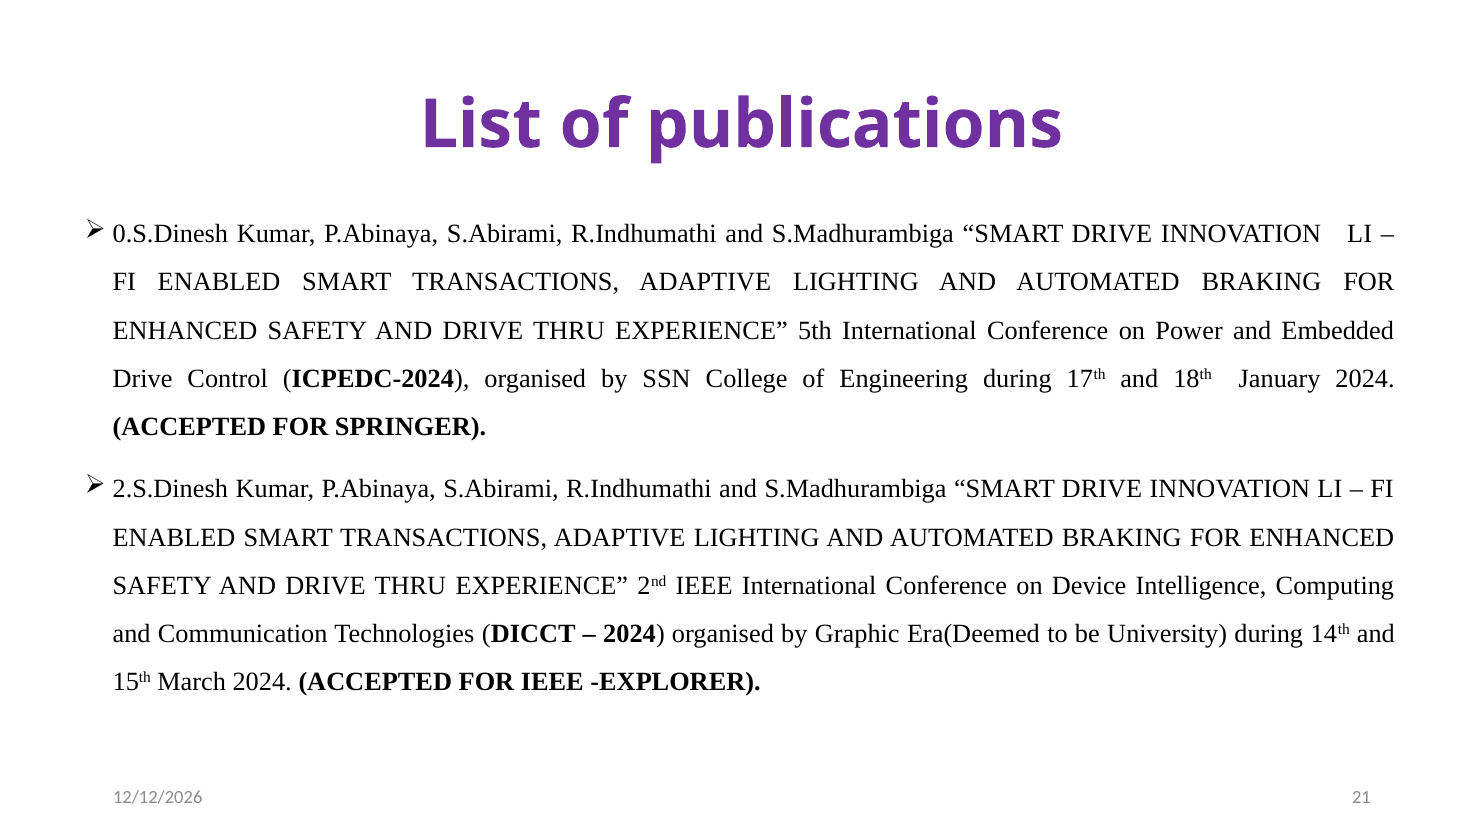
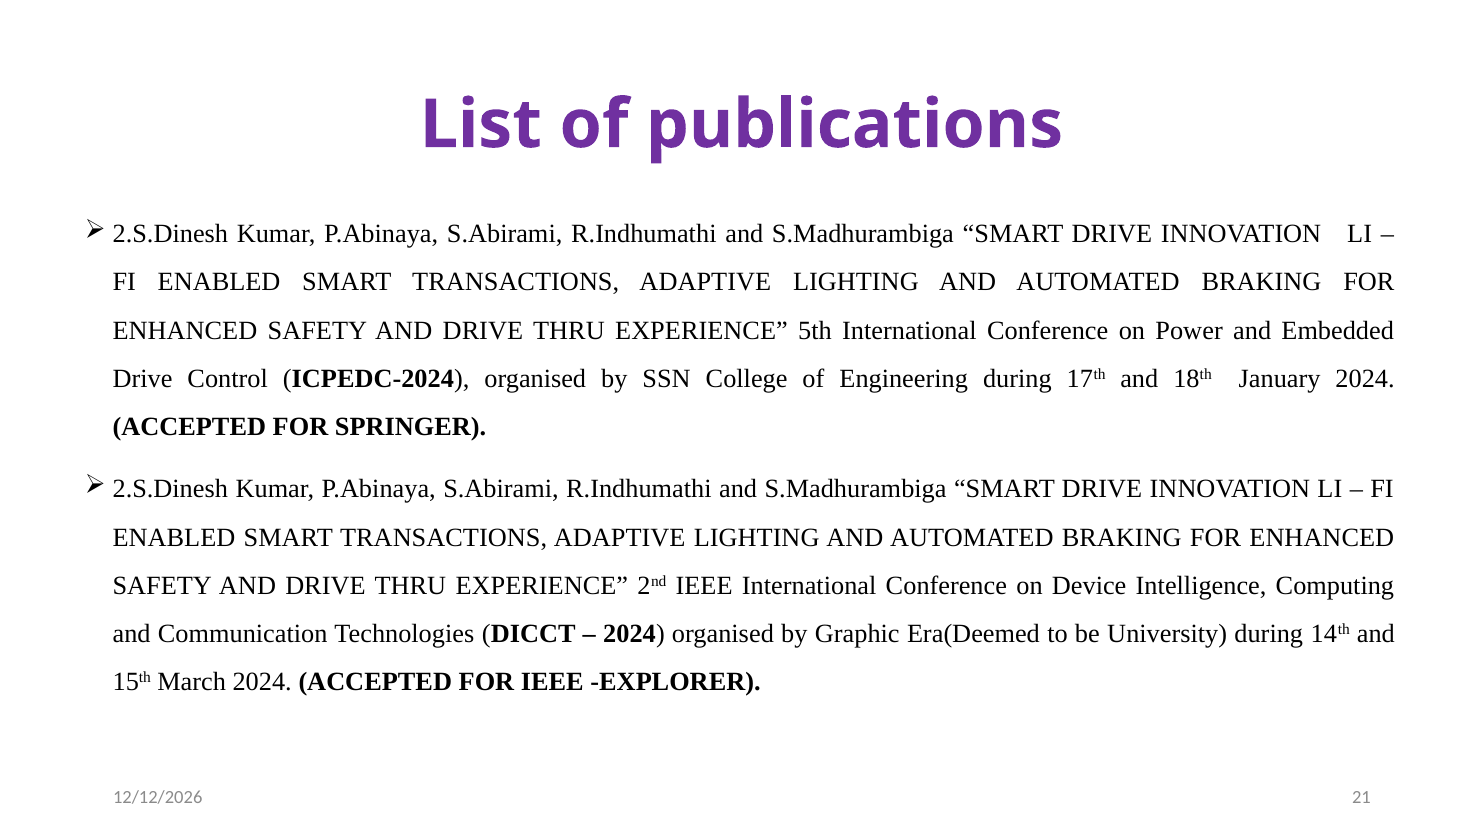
0.S.Dinesh: 0.S.Dinesh -> 2.S.Dinesh (170, 234)
